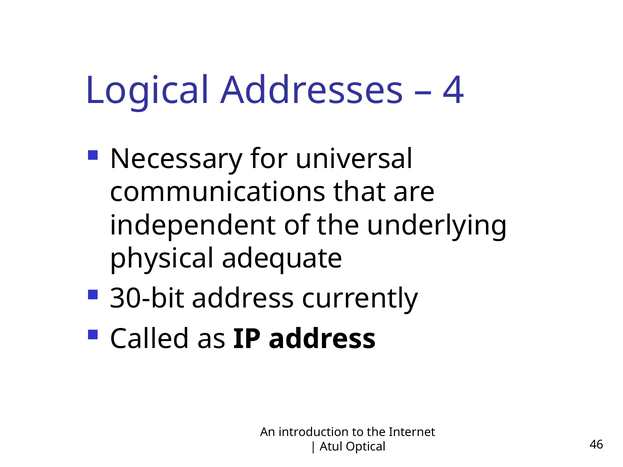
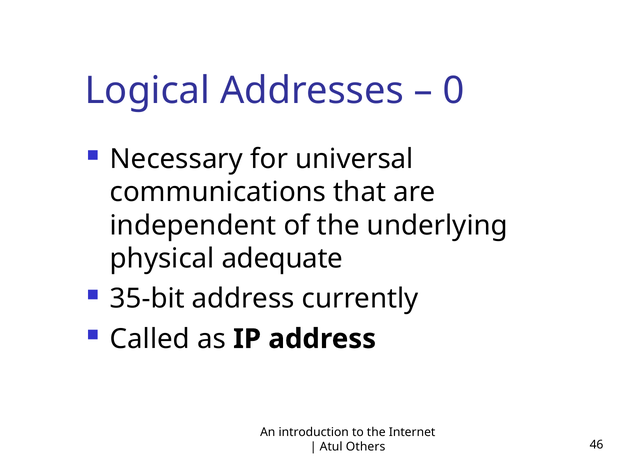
4: 4 -> 0 (453, 91)
30-bit: 30-bit -> 35-bit (147, 299)
Optical: Optical -> Others (366, 447)
